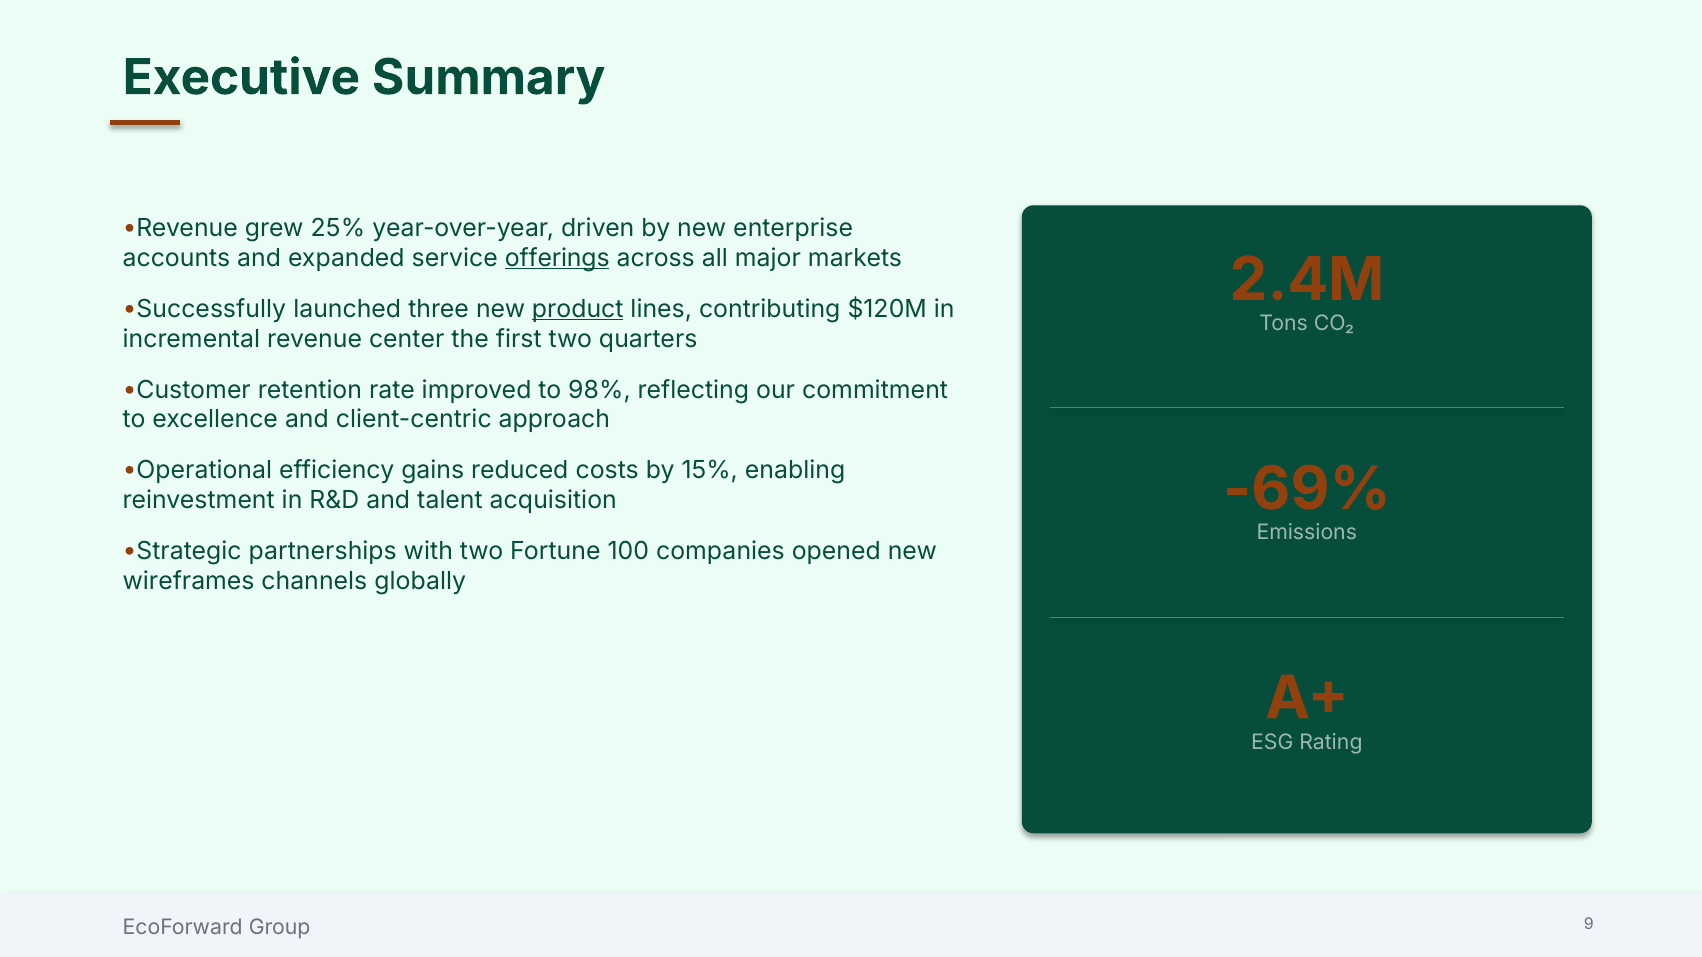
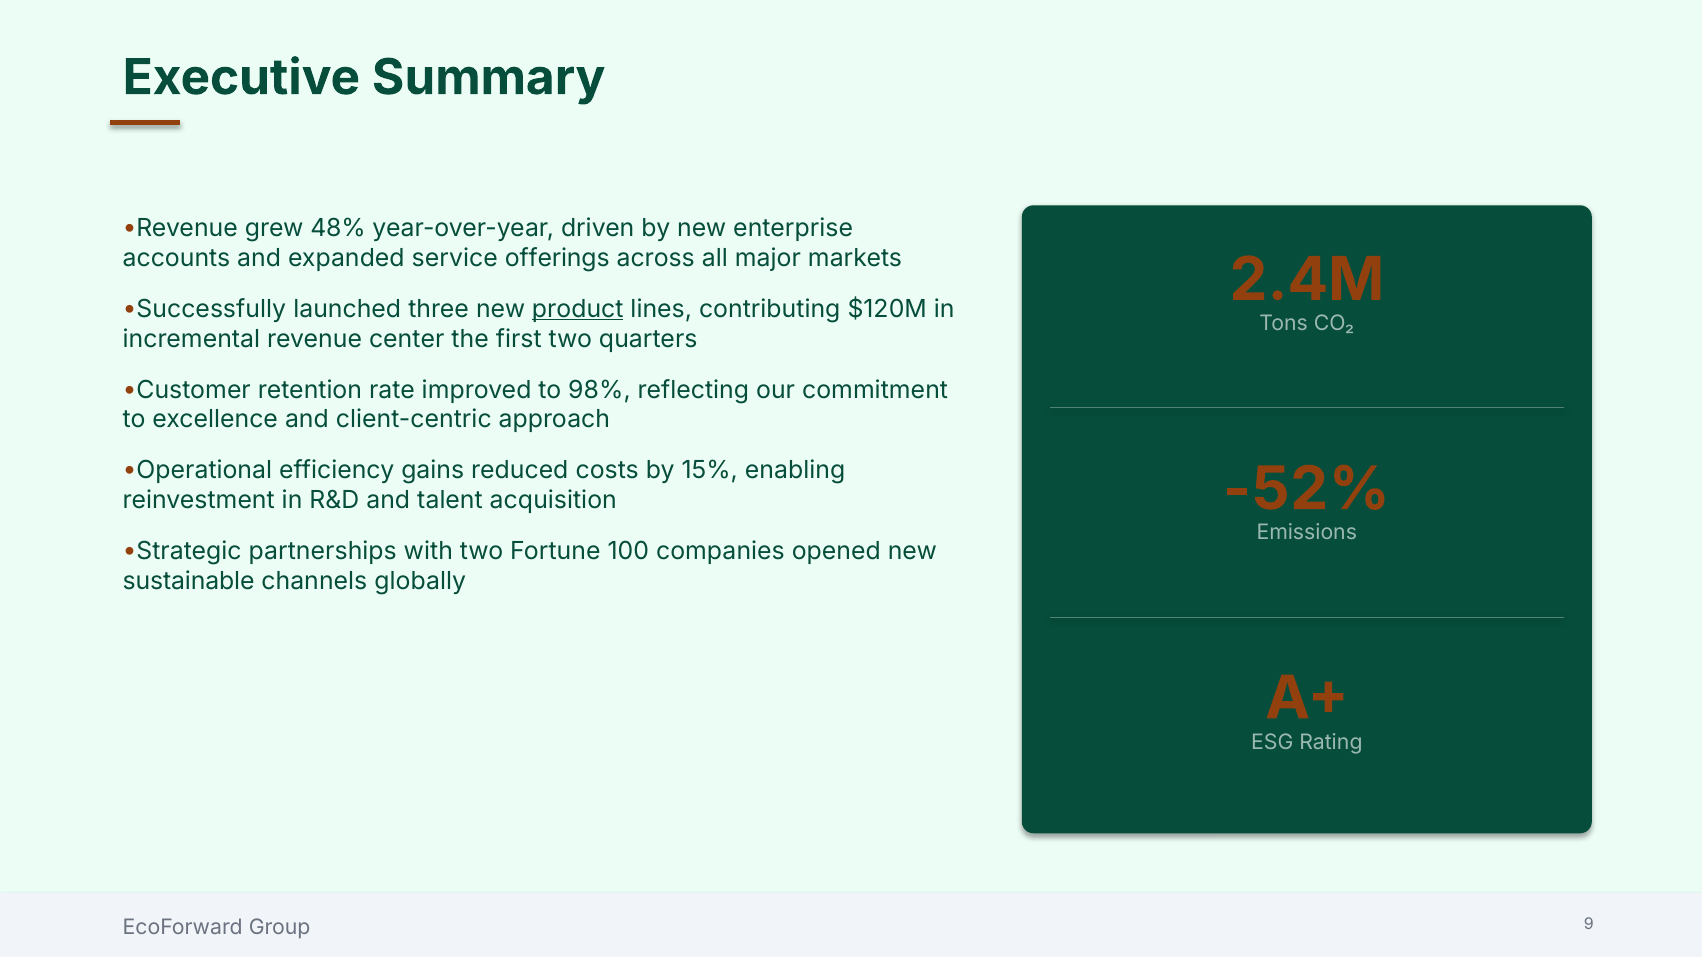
25%: 25% -> 48% (338, 228)
offerings underline: present -> none (557, 258)
-69%: -69% -> -52% (1307, 489)
wireframes: wireframes -> sustainable (189, 582)
